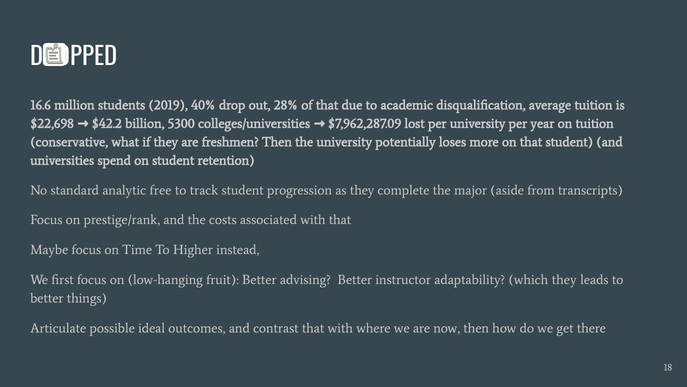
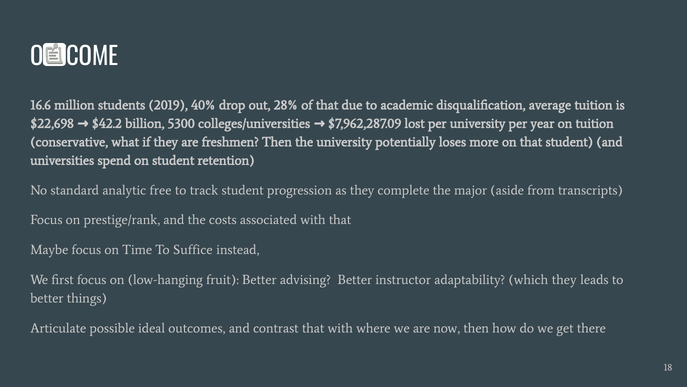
DROPPED: DROPPED -> OUTCOME (74, 57)
Higher: Higher -> Suffice (193, 250)
